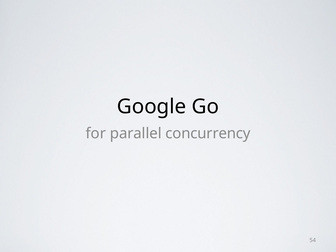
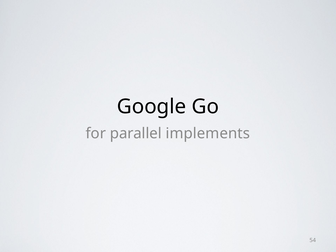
concurrency: concurrency -> implements (208, 133)
